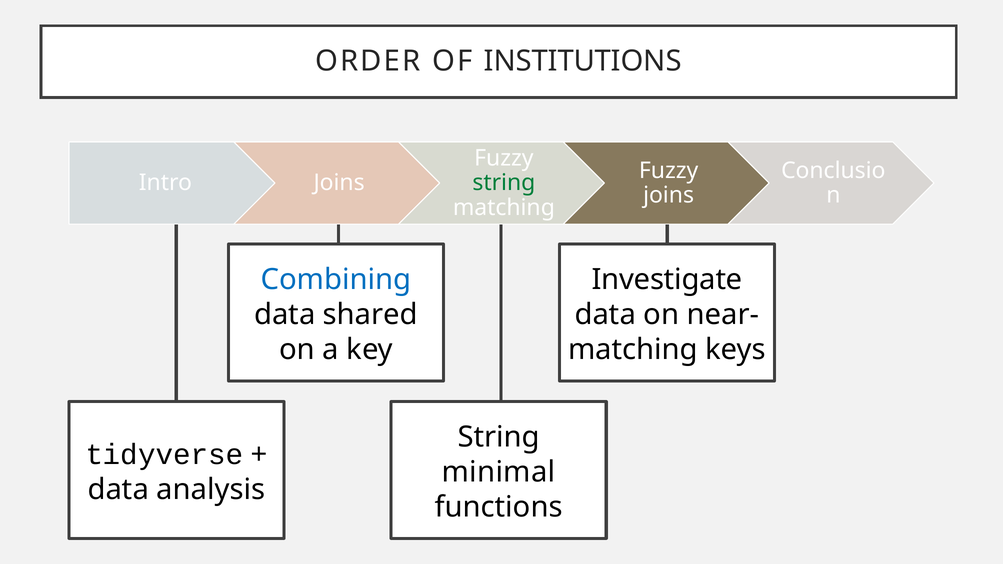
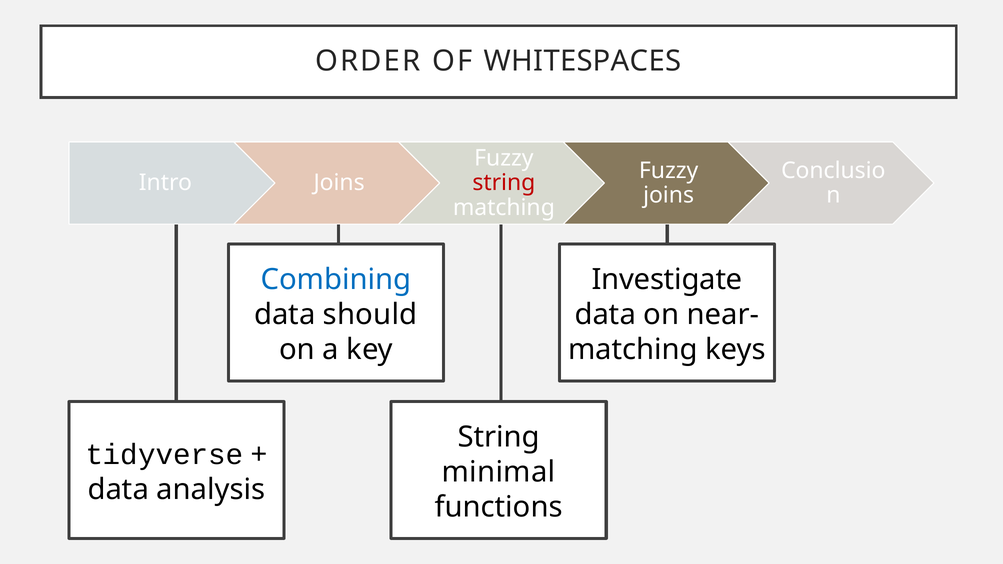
INSTITUTIONS: INSTITUTIONS -> WHITESPACES (583, 61)
string colour: green -> red (504, 183)
shared: shared -> should (370, 315)
